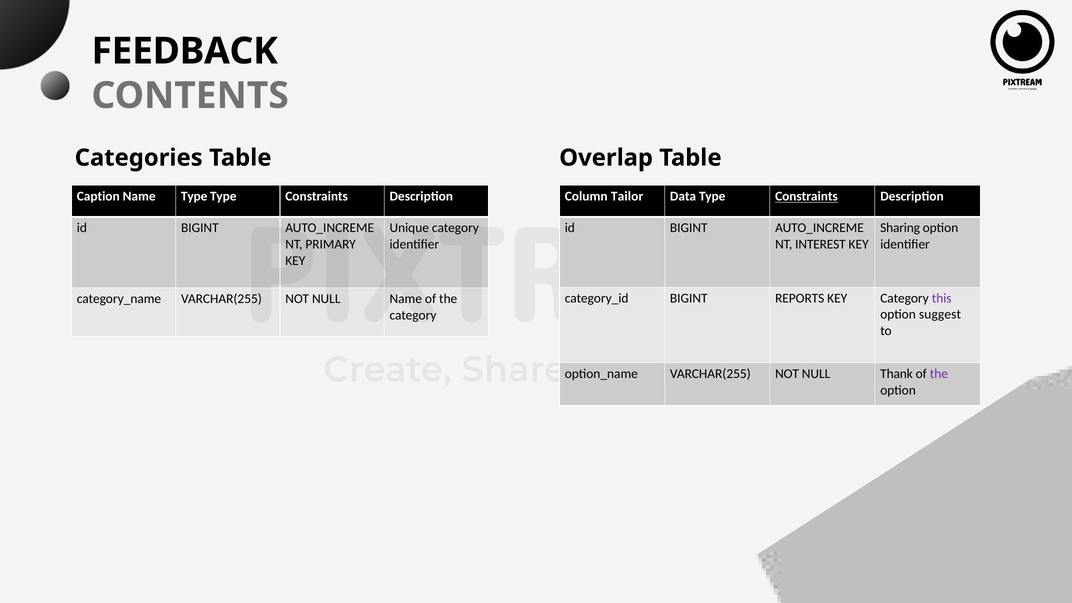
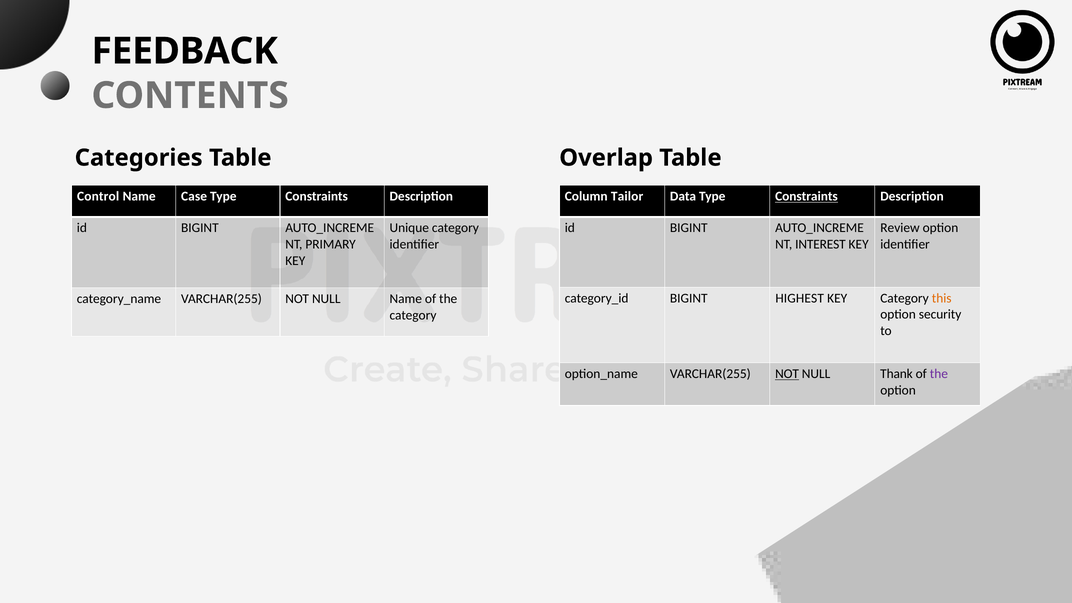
Caption: Caption -> Control (98, 196)
Name Type: Type -> Case (194, 196)
Sharing: Sharing -> Review (900, 228)
REPORTS: REPORTS -> HIGHEST (800, 298)
this colour: purple -> orange (942, 298)
suggest: suggest -> security (940, 314)
NOT underline: none -> present (787, 374)
